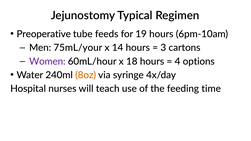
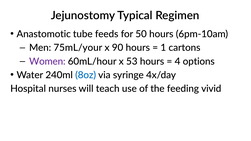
Preoperative: Preoperative -> Anastomotic (44, 34)
19: 19 -> 50 (141, 34)
14: 14 -> 90 (118, 48)
3: 3 -> 1 (163, 48)
18: 18 -> 53 (132, 62)
8oz colour: orange -> blue (86, 75)
time: time -> vivid (211, 89)
